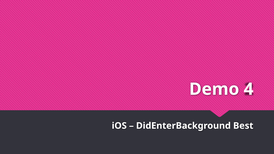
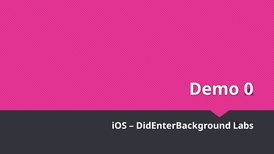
4: 4 -> 0 (249, 89)
Best: Best -> Labs (243, 126)
